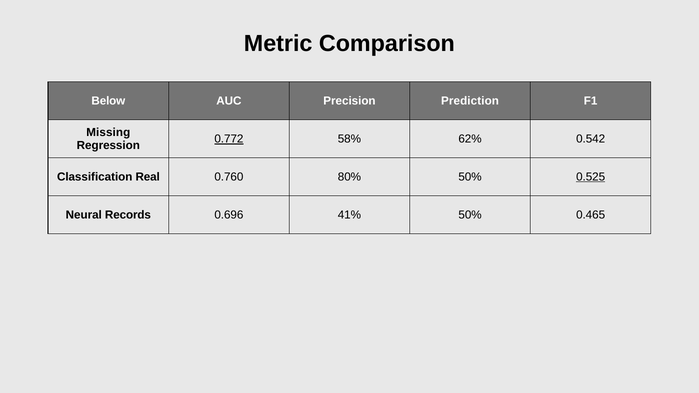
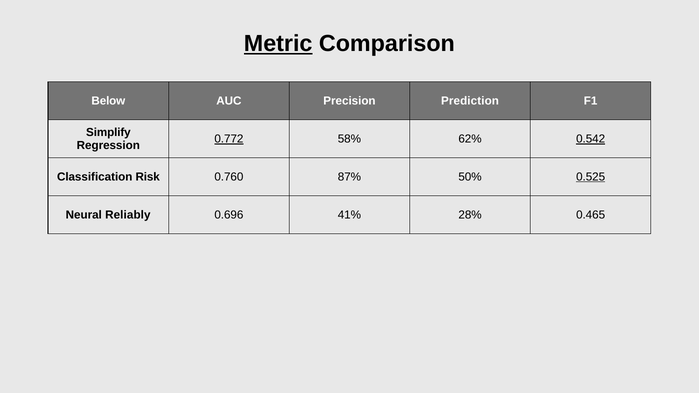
Metric underline: none -> present (278, 44)
Missing: Missing -> Simplify (108, 133)
0.542 underline: none -> present (591, 139)
Real: Real -> Risk (148, 177)
80%: 80% -> 87% (349, 177)
Records: Records -> Reliably (128, 215)
41% 50%: 50% -> 28% (470, 215)
